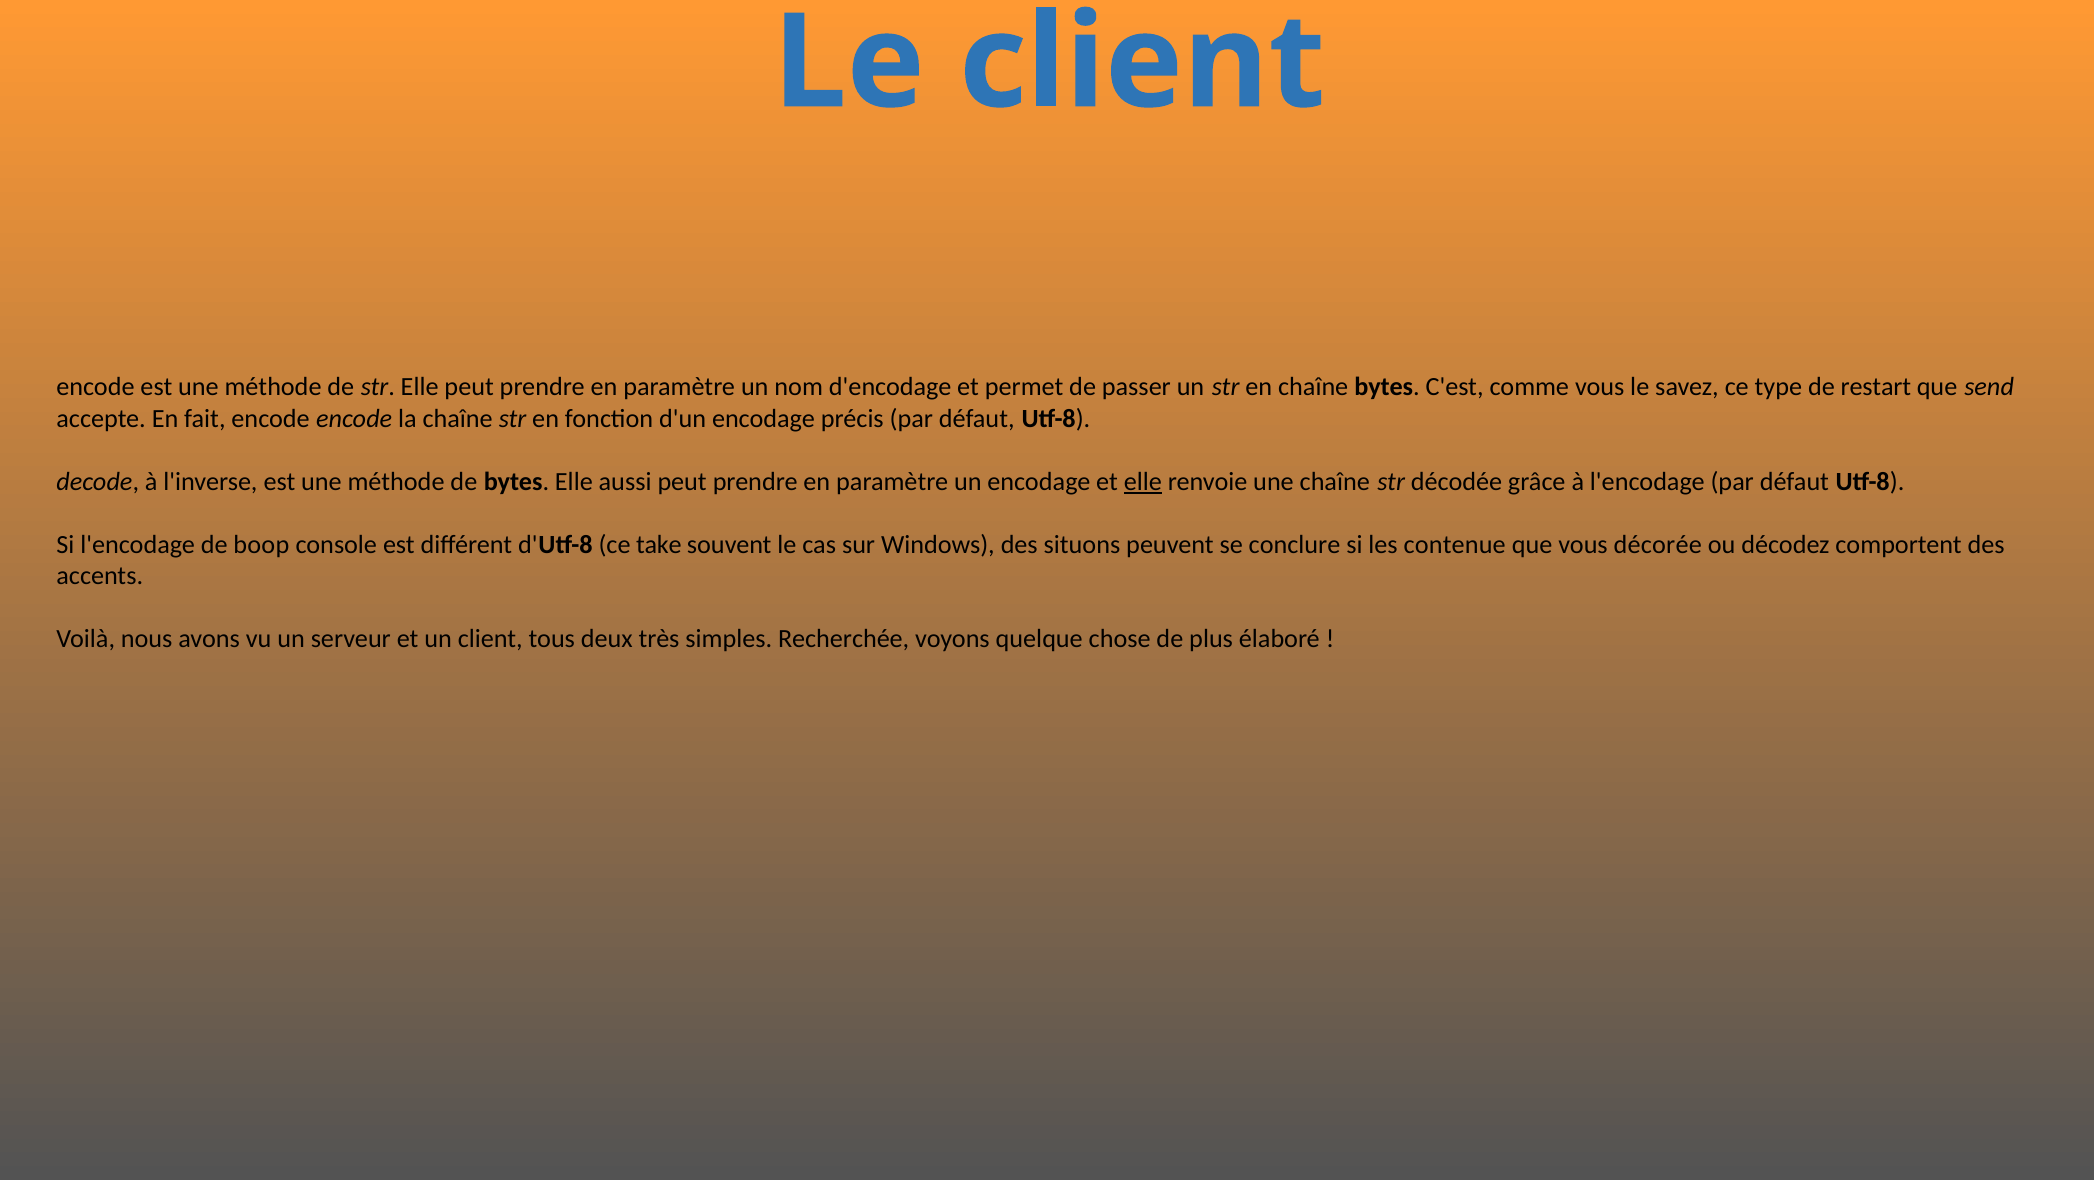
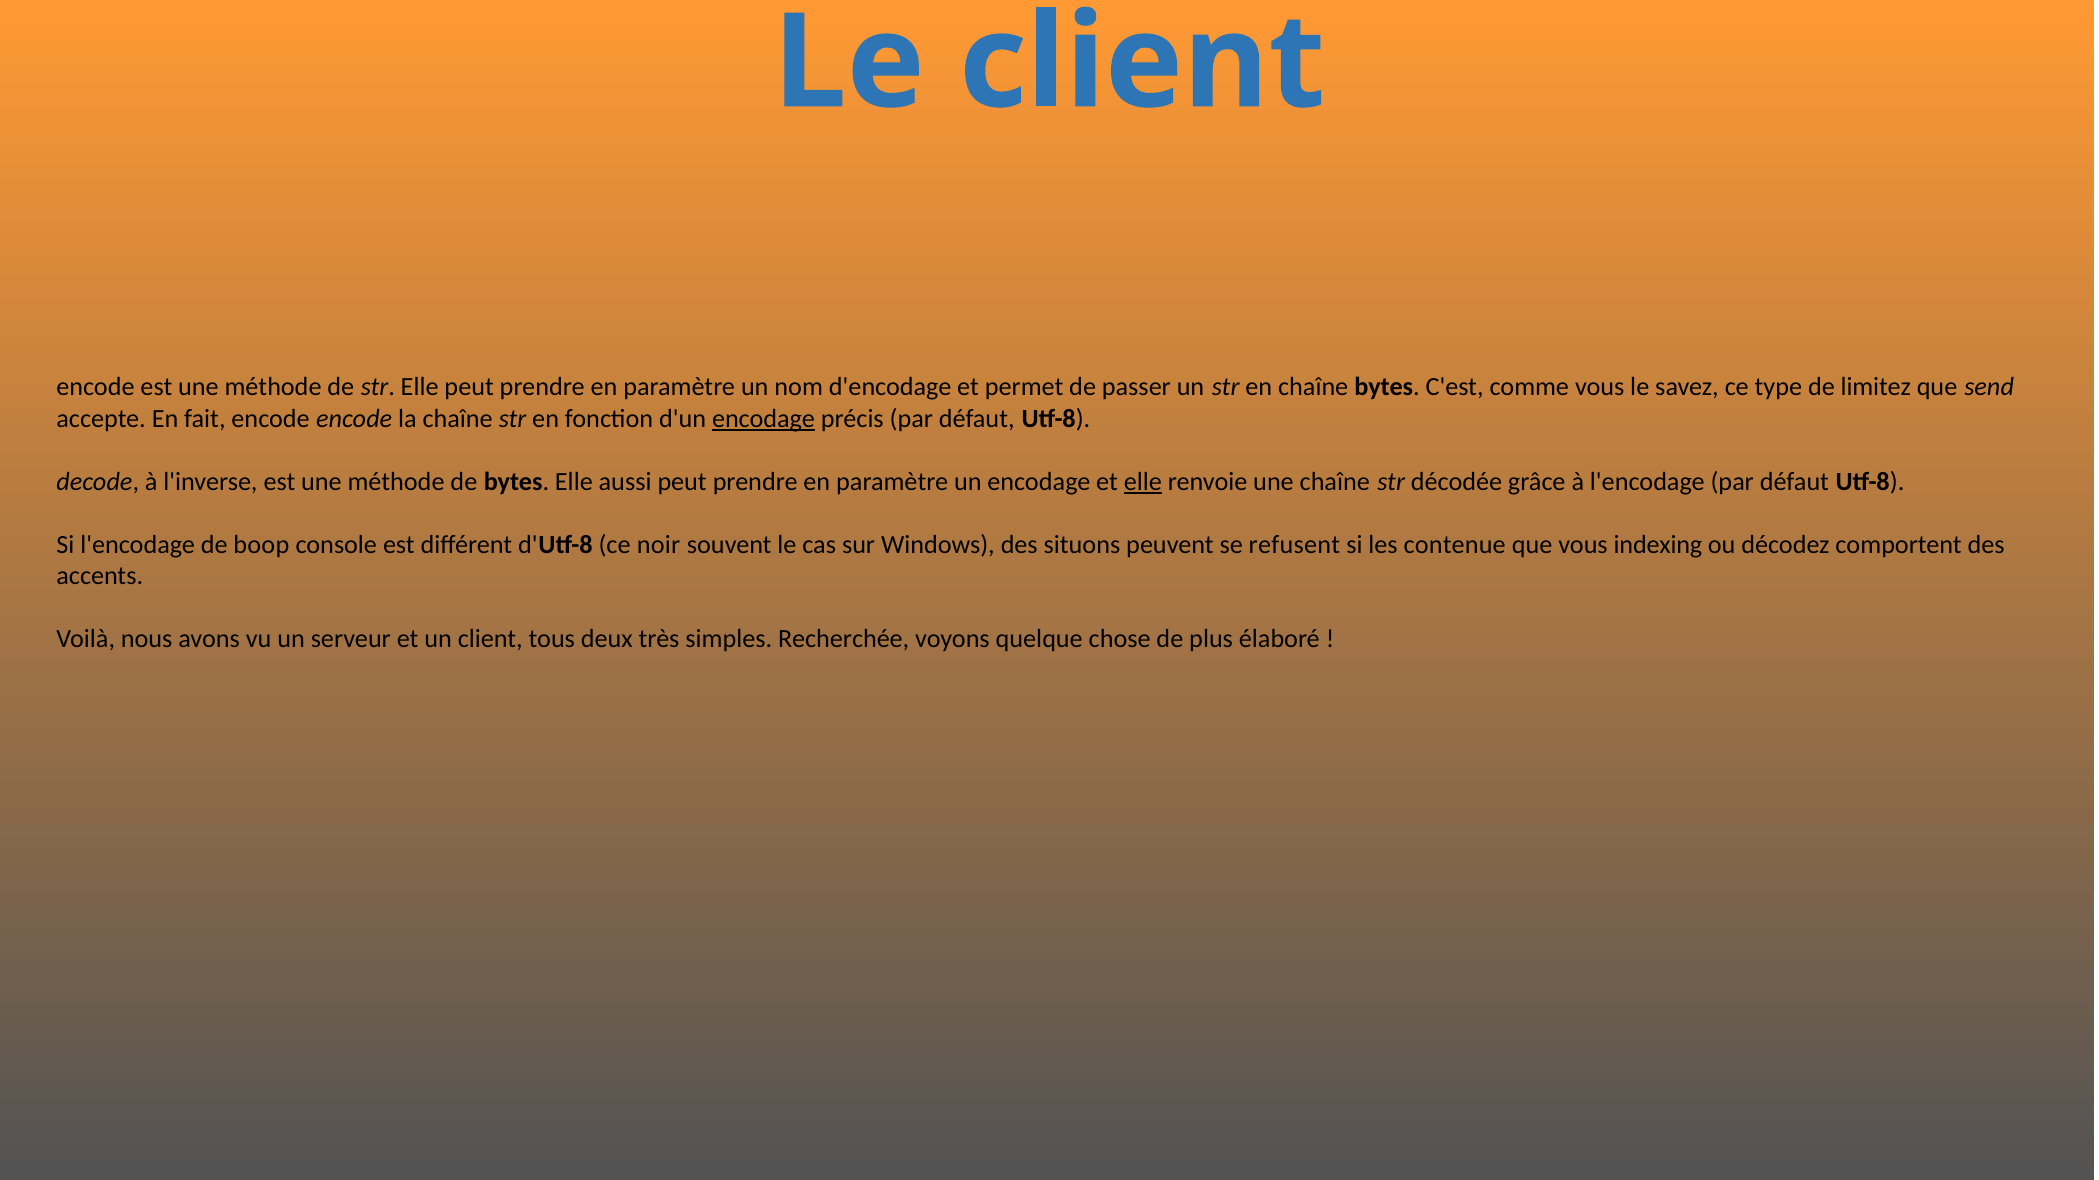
restart: restart -> limitez (1876, 387)
encodage underline: none -> present (764, 419)
take: take -> noir (659, 545)
conclure: conclure -> refusent (1294, 545)
décorée: décorée -> indexing (1658, 545)
